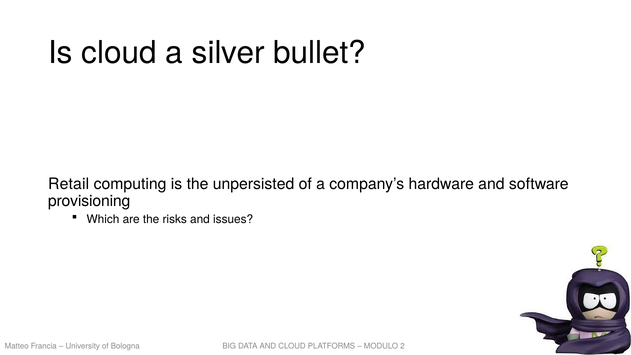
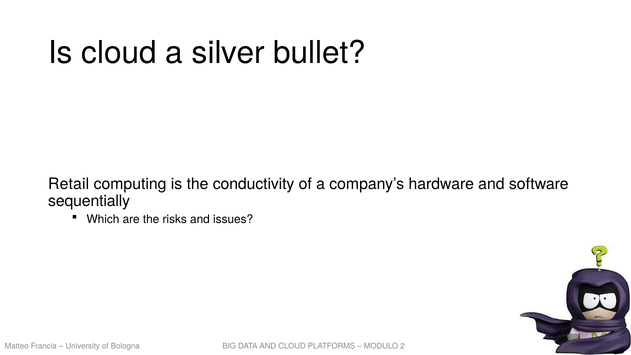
unpersisted: unpersisted -> conductivity (254, 184)
provisioning: provisioning -> sequentially (89, 201)
